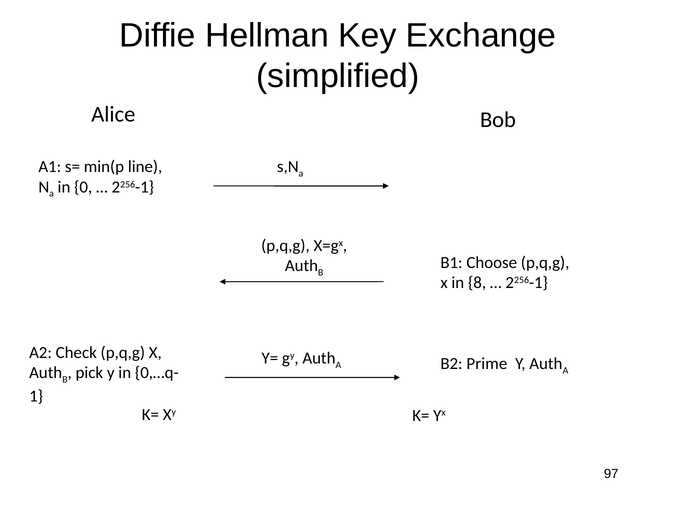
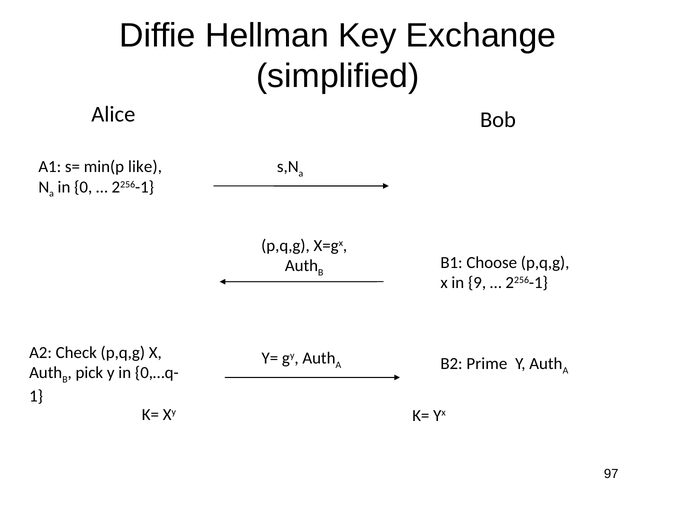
line: line -> like (145, 167)
8: 8 -> 9 (477, 283)
